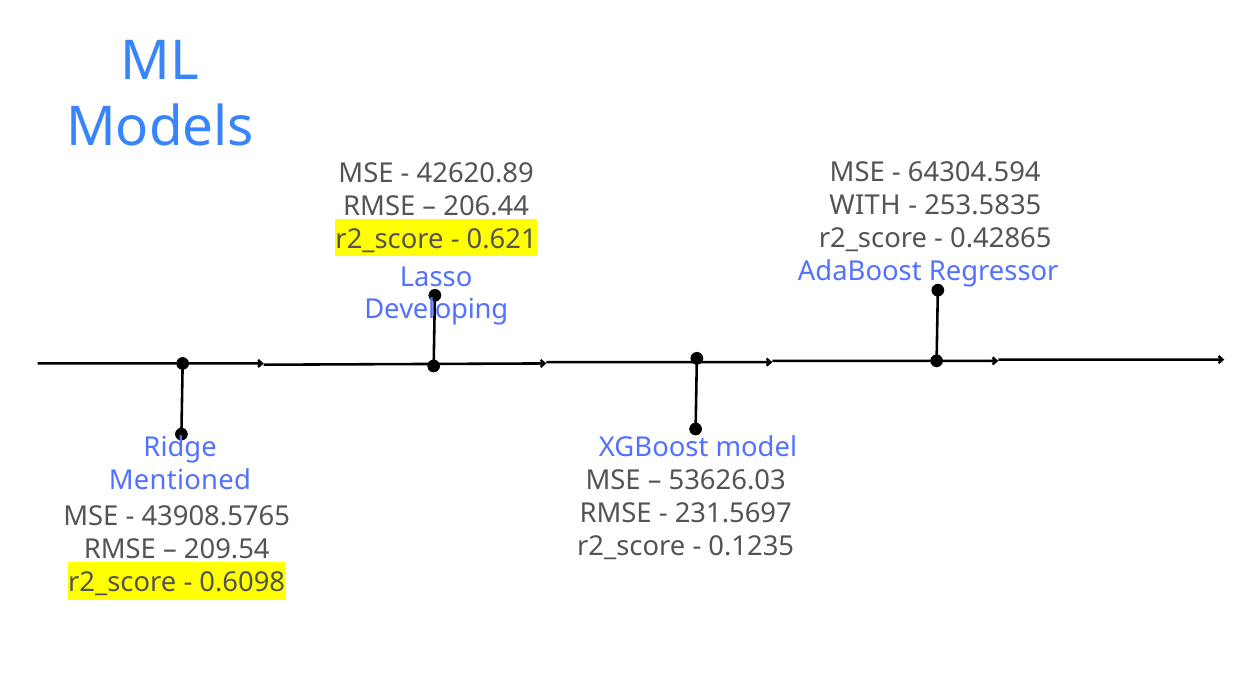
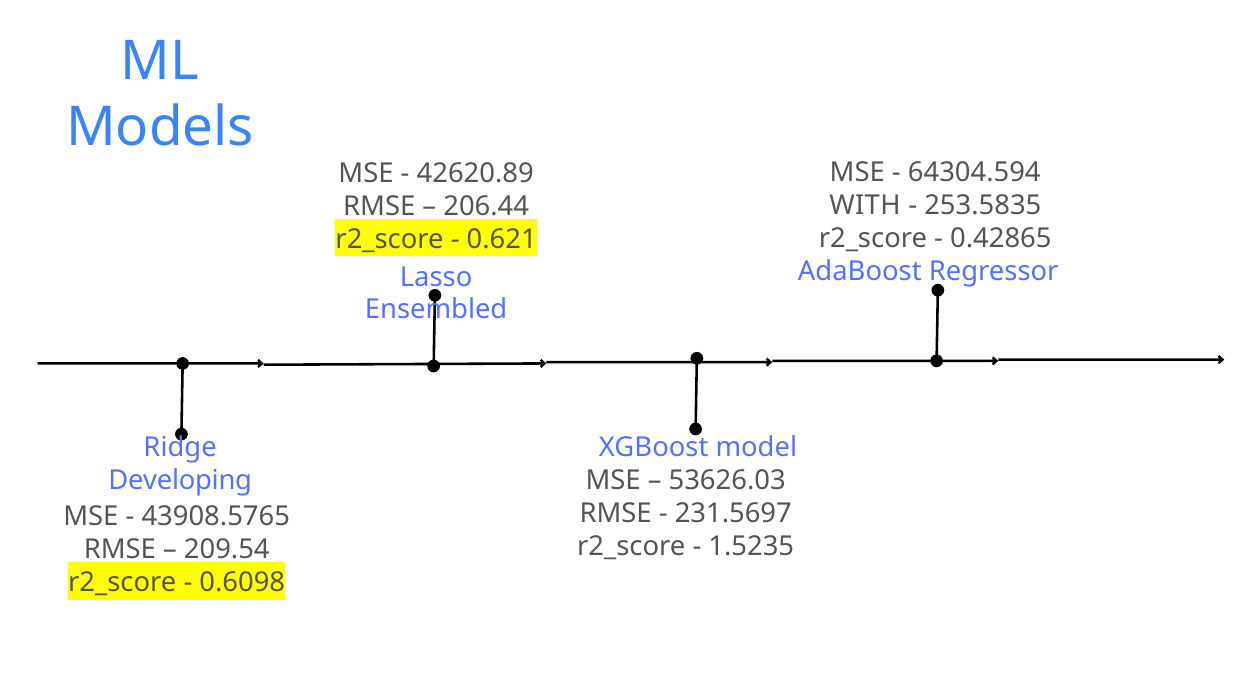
Developing: Developing -> Ensembled (436, 310)
Mentioned: Mentioned -> Developing (180, 480)
0.1235: 0.1235 -> 1.5235 (751, 546)
